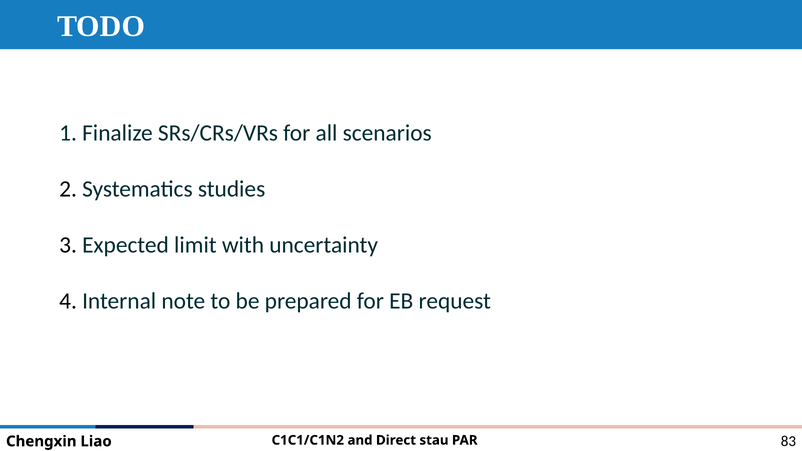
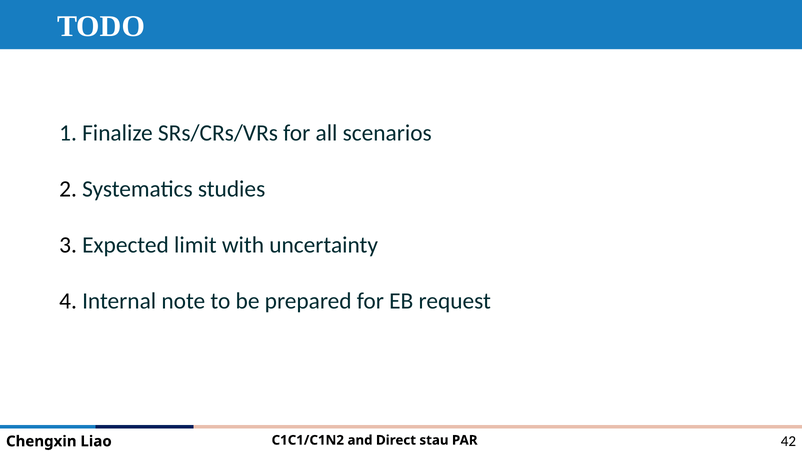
83: 83 -> 42 (788, 441)
